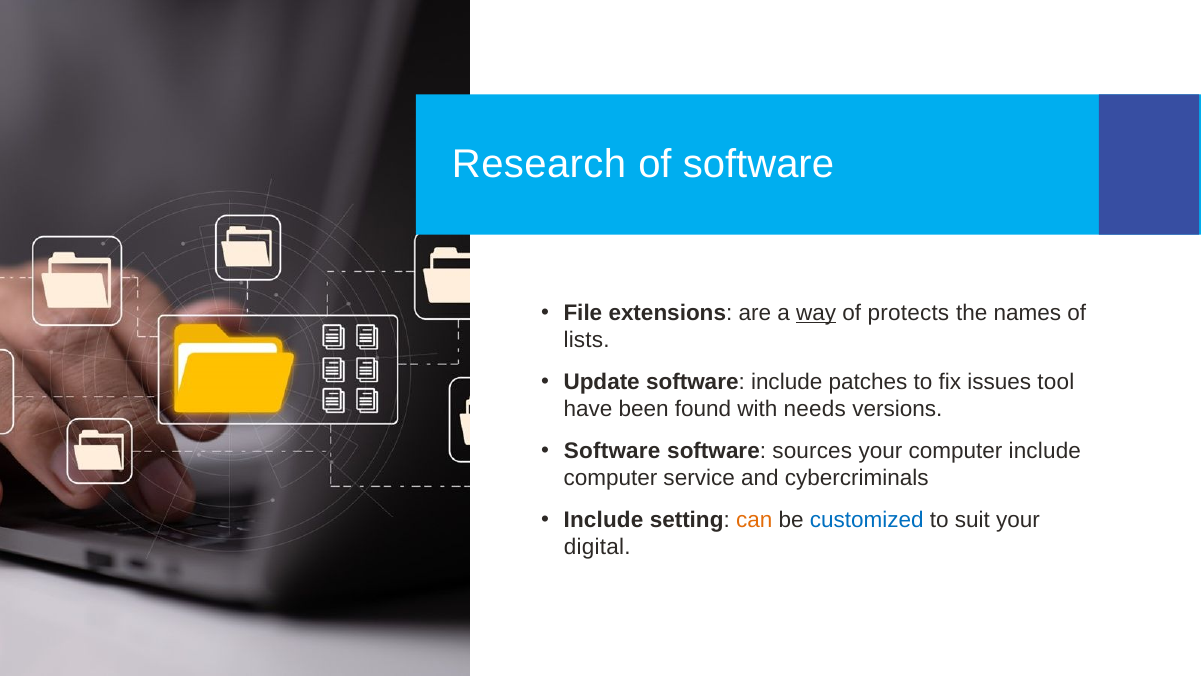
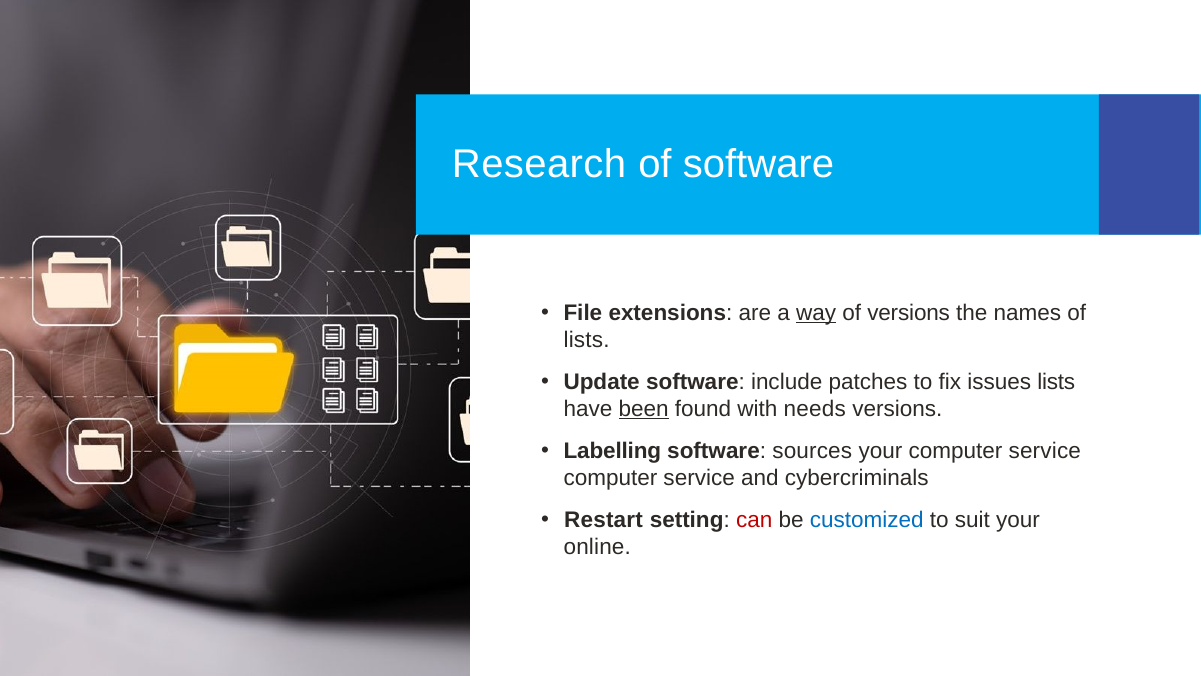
of protects: protects -> versions (909, 313)
issues tool: tool -> lists (1056, 382)
been underline: none -> present (644, 409)
Software: Software -> Labelling (612, 451)
your computer include: include -> service (1045, 451)
Include: Include -> Restart (603, 520)
can colour: orange -> red (754, 520)
digital: digital -> online (597, 547)
